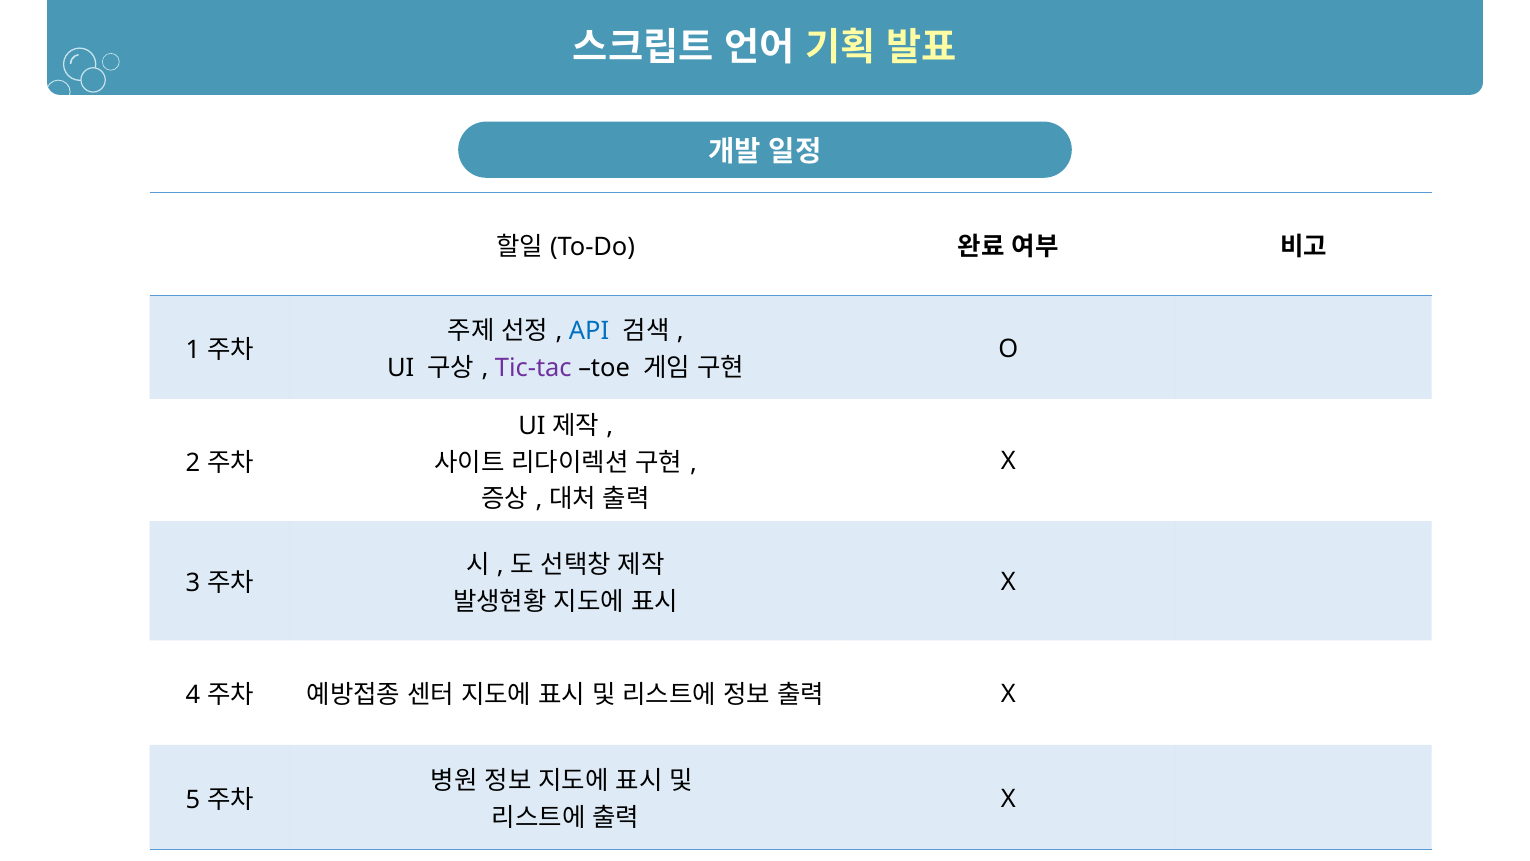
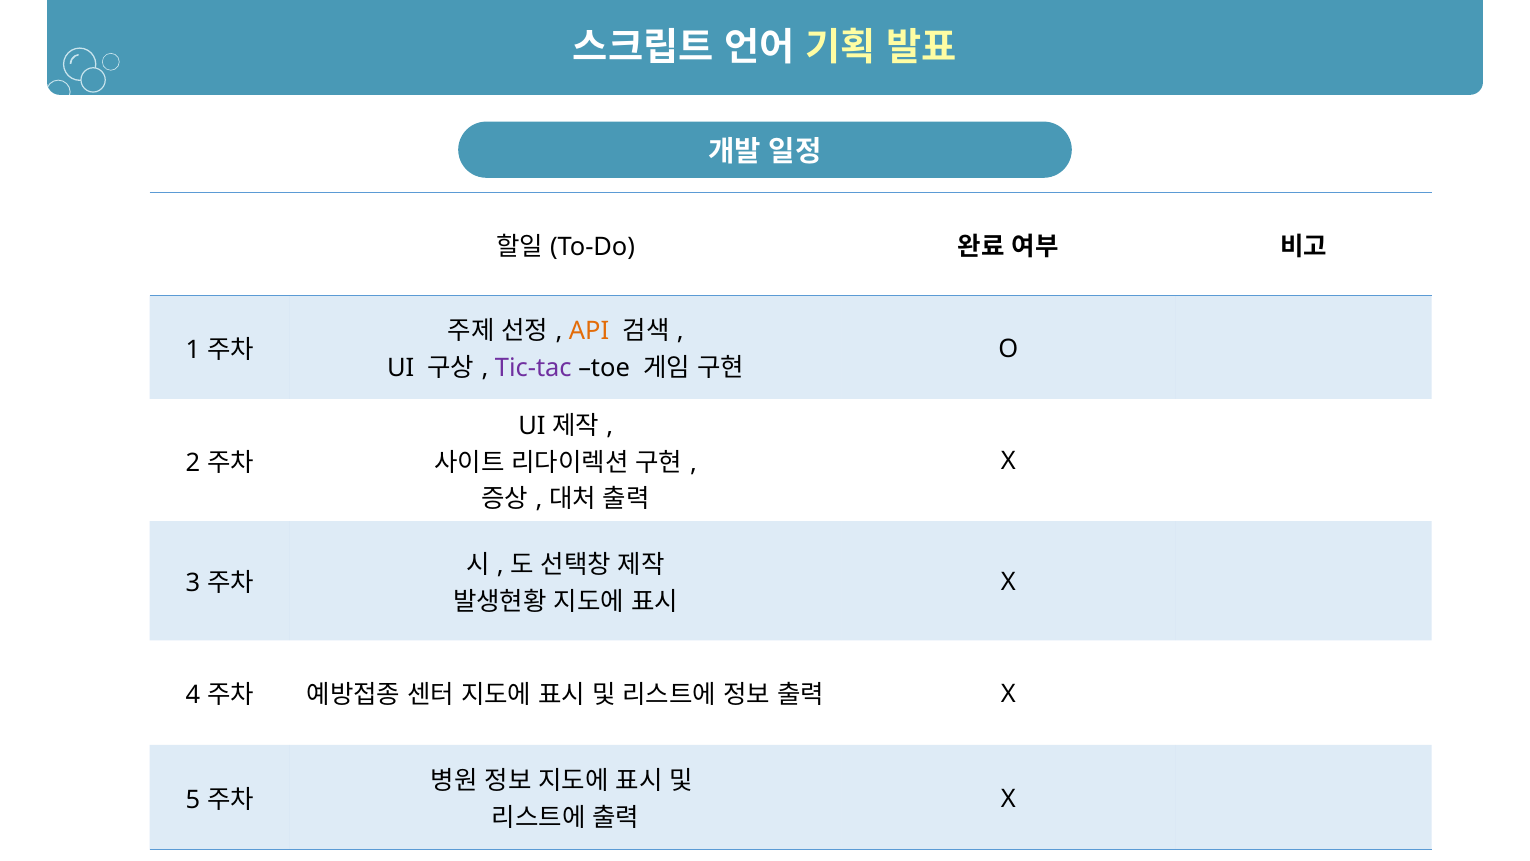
API colour: blue -> orange (589, 331)
